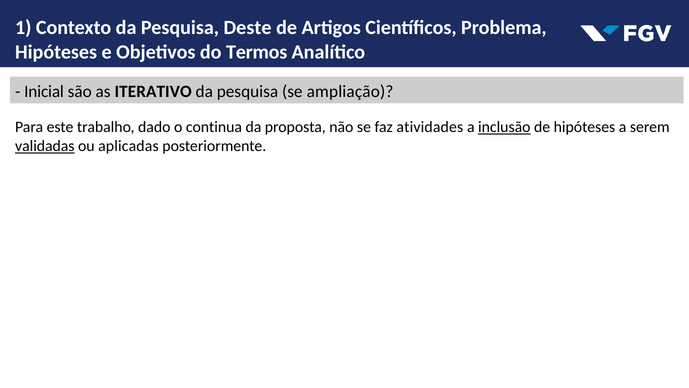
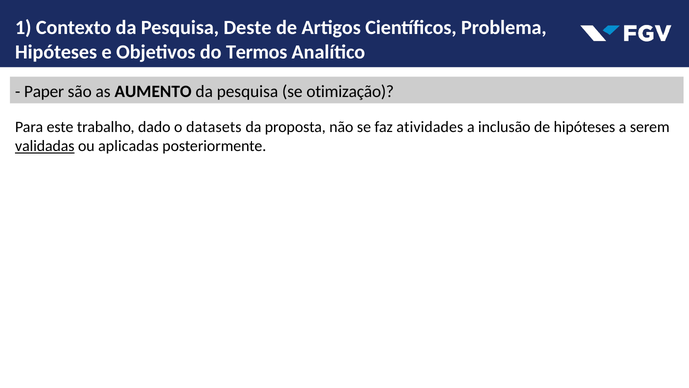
Inicial: Inicial -> Paper (44, 91)
ITERATIVO: ITERATIVO -> AUMENTO (153, 91)
ampliação: ampliação -> otimização (350, 91)
continua: continua -> datasets (214, 127)
inclusão underline: present -> none (504, 127)
